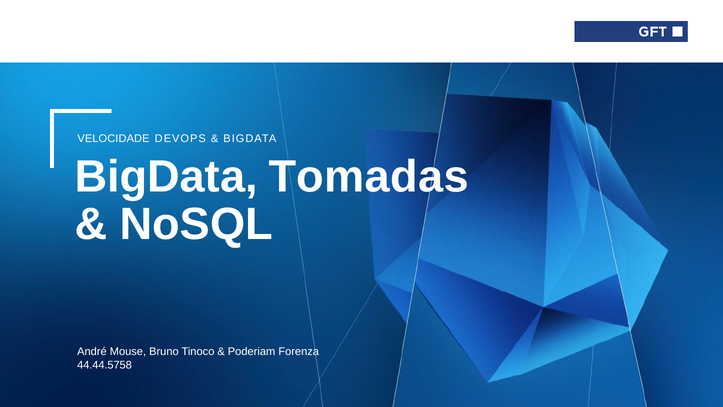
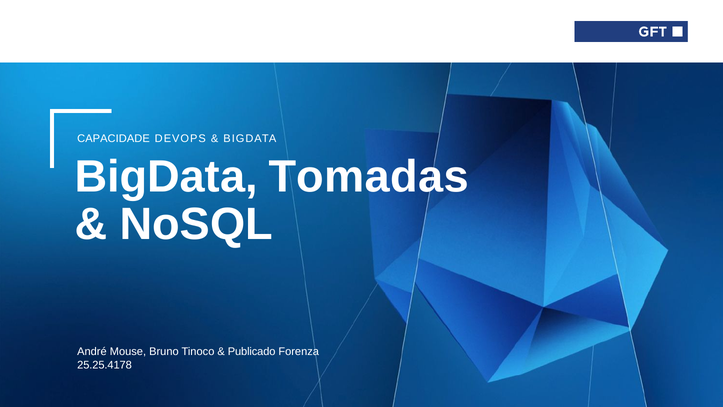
VELOCIDADE: VELOCIDADE -> CAPACIDADE (113, 138)
Poderiam: Poderiam -> Publicado (252, 351)
44.44.5758: 44.44.5758 -> 25.25.4178 (104, 365)
